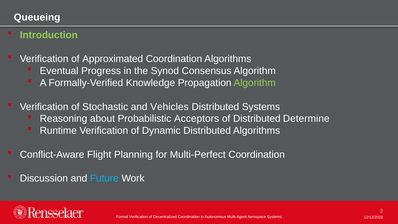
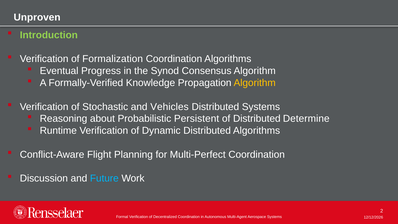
Queueing: Queueing -> Unproven (37, 17)
Approximated: Approximated -> Formalization (113, 59)
Algorithm colour: light green -> yellow (255, 83)
Acceptors: Acceptors -> Persistent (197, 119)
